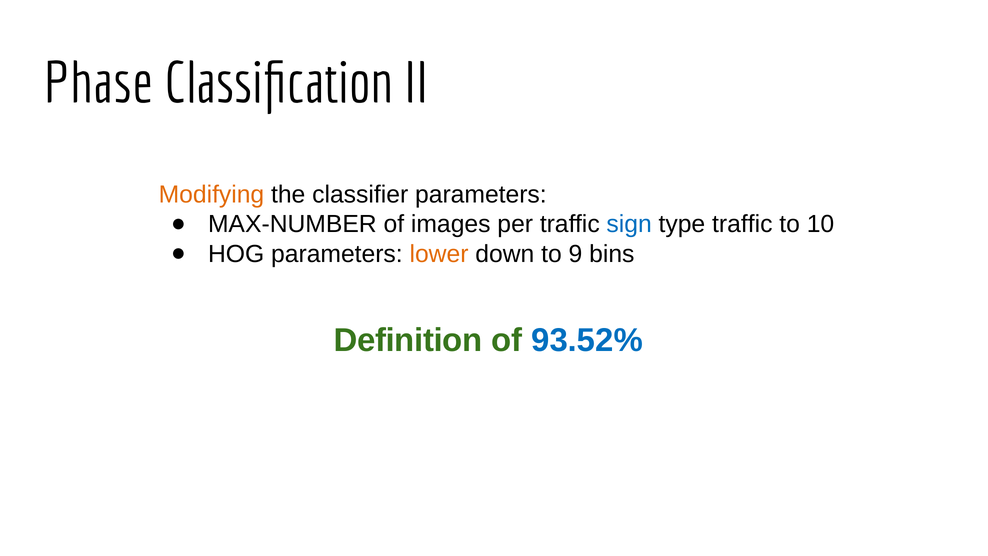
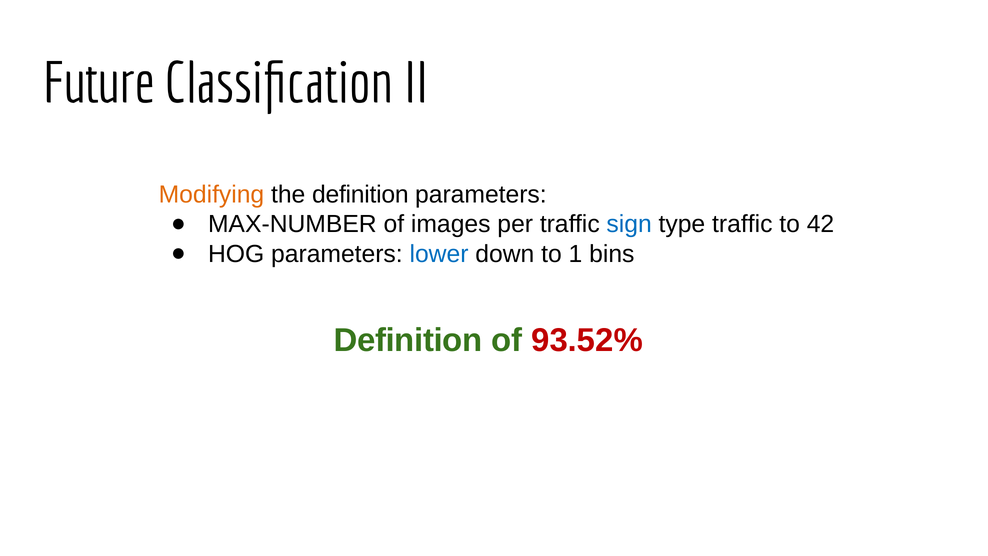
Phase: Phase -> Future (99, 84)
the classifier: classifier -> definition (360, 194)
10: 10 -> 42 (820, 224)
lower colour: orange -> blue (439, 254)
9: 9 -> 1 (575, 254)
93.52% colour: blue -> red (587, 340)
